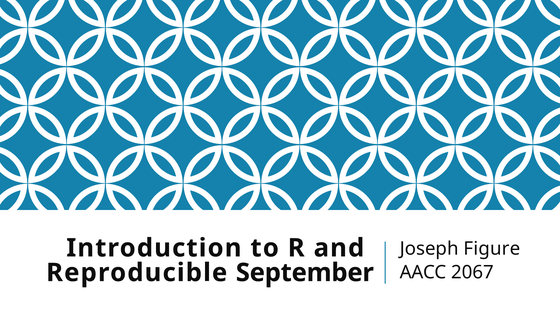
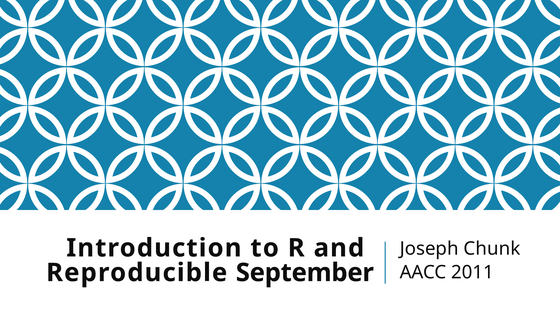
Figure: Figure -> Chunk (492, 249)
2067: 2067 -> 2011 (473, 272)
